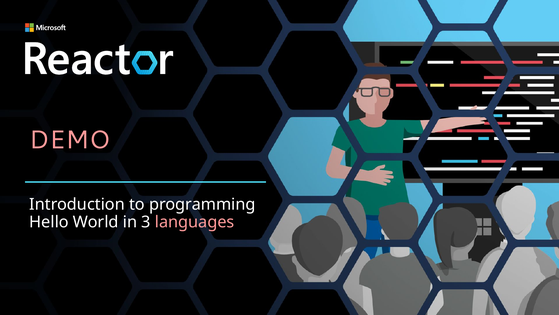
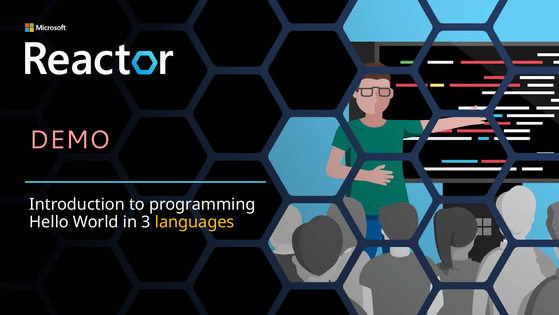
languages colour: pink -> yellow (195, 222)
